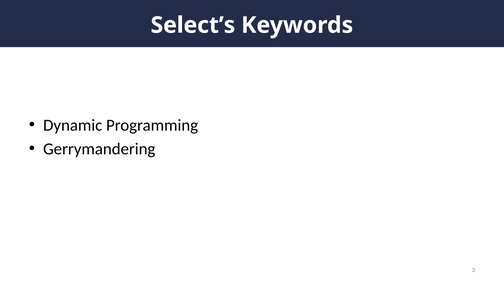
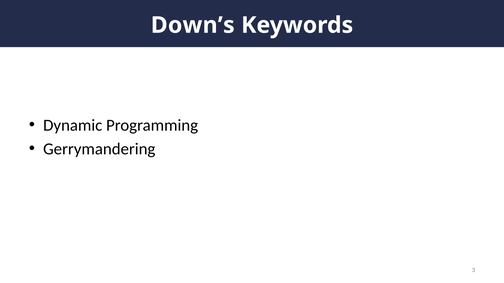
Select’s: Select’s -> Down’s (193, 25)
